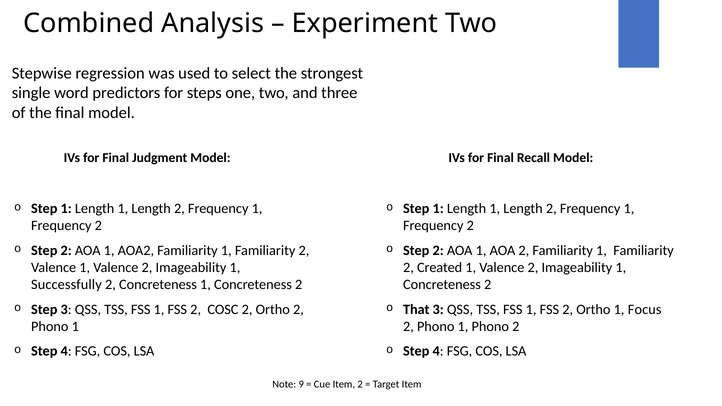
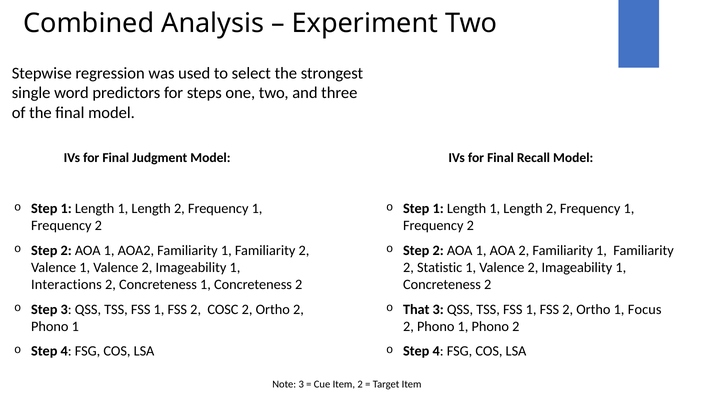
Created: Created -> Statistic (440, 268)
Successfully: Successfully -> Interactions (66, 285)
Note 9: 9 -> 3 (301, 385)
